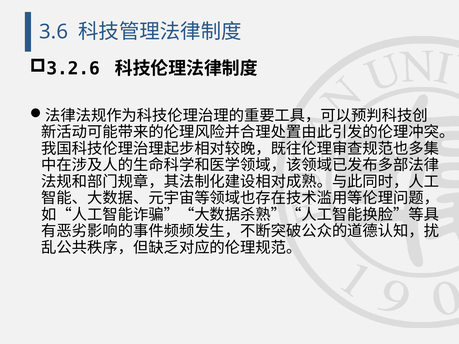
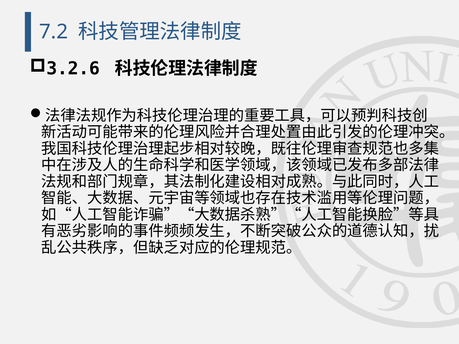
3.6: 3.6 -> 7.2 (54, 32)
